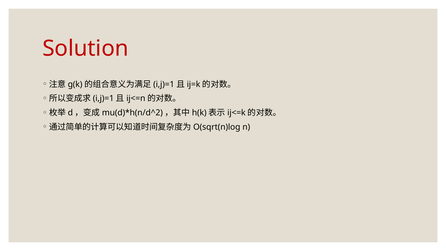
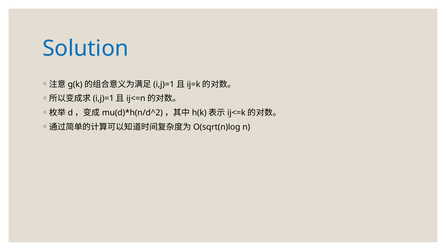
Solution colour: red -> blue (85, 48)
